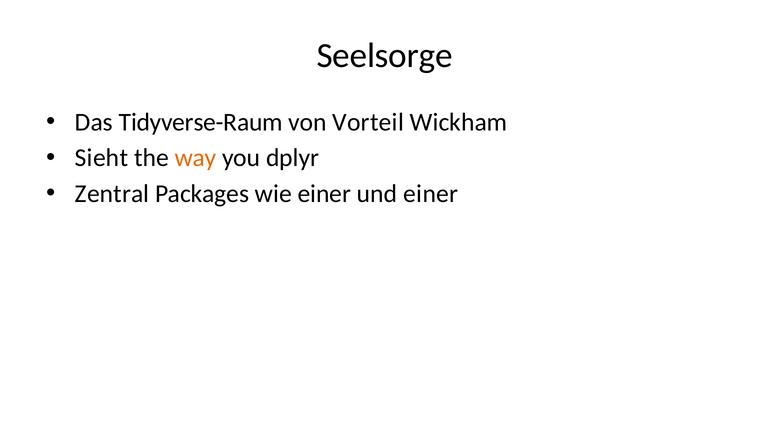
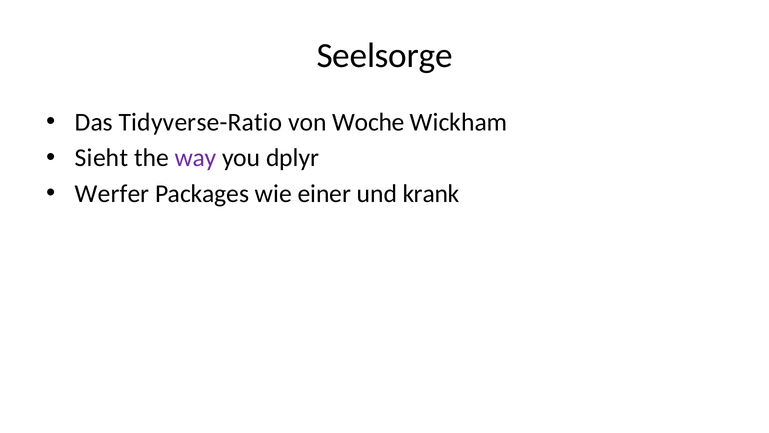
Tidyverse-Raum: Tidyverse-Raum -> Tidyverse-Ratio (201, 122)
Vorteil: Vorteil -> Woche (368, 122)
way colour: orange -> purple (196, 158)
Zentral: Zentral -> Werfer (112, 194)
und einer: einer -> krank (431, 194)
